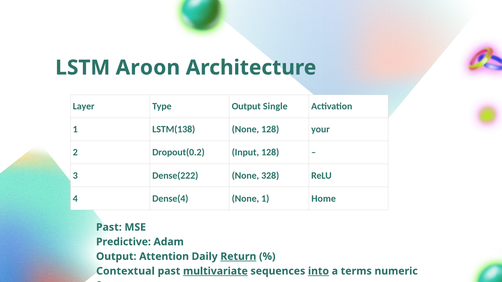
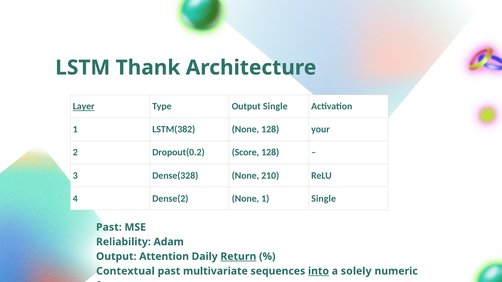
Aroon: Aroon -> Thank (148, 68)
Layer underline: none -> present (84, 106)
LSTM(138: LSTM(138 -> LSTM(382 (174, 130)
Input: Input -> Score (245, 153)
Dense(222: Dense(222 -> Dense(328 (175, 176)
328: 328 -> 210 (270, 176)
Dense(4: Dense(4 -> Dense(2 (170, 199)
1 Home: Home -> Single (324, 199)
Predictive: Predictive -> Reliability (123, 242)
multivariate underline: present -> none (215, 271)
terms: terms -> solely (356, 271)
